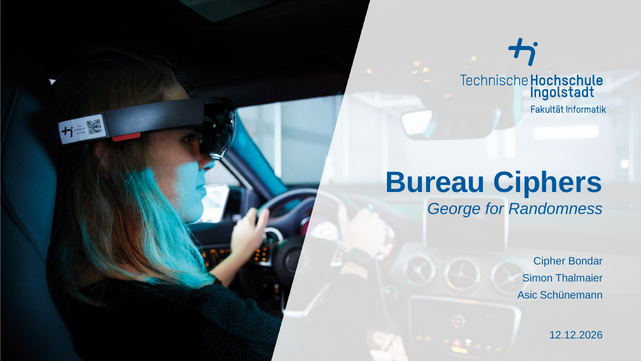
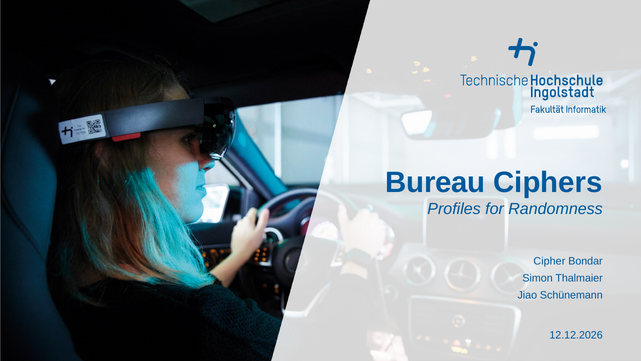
George: George -> Profiles (454, 209)
Asic: Asic -> Jiao (527, 295)
